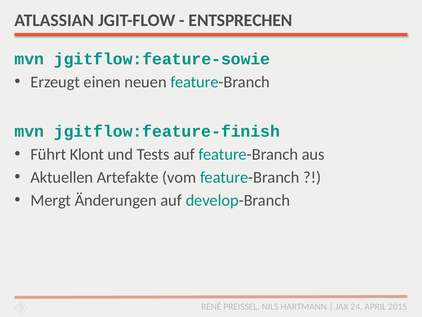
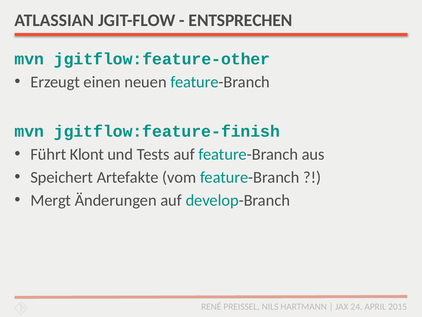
jgitflow:feature-sowie: jgitflow:feature-sowie -> jgitflow:feature-other (162, 59)
Aktuellen: Aktuellen -> Speichert (62, 177)
